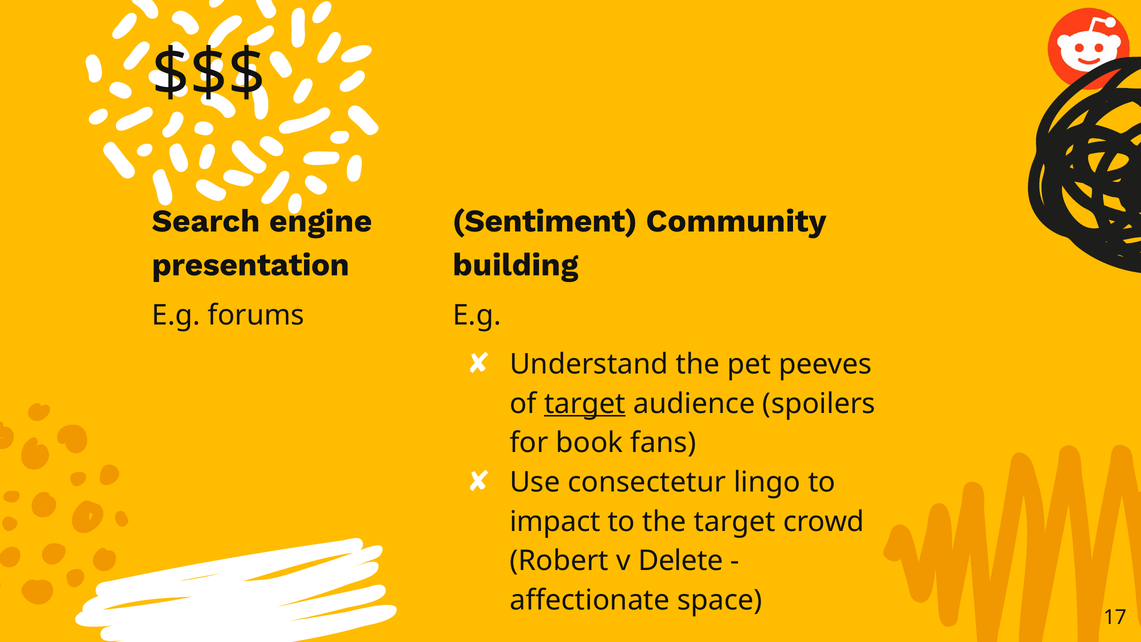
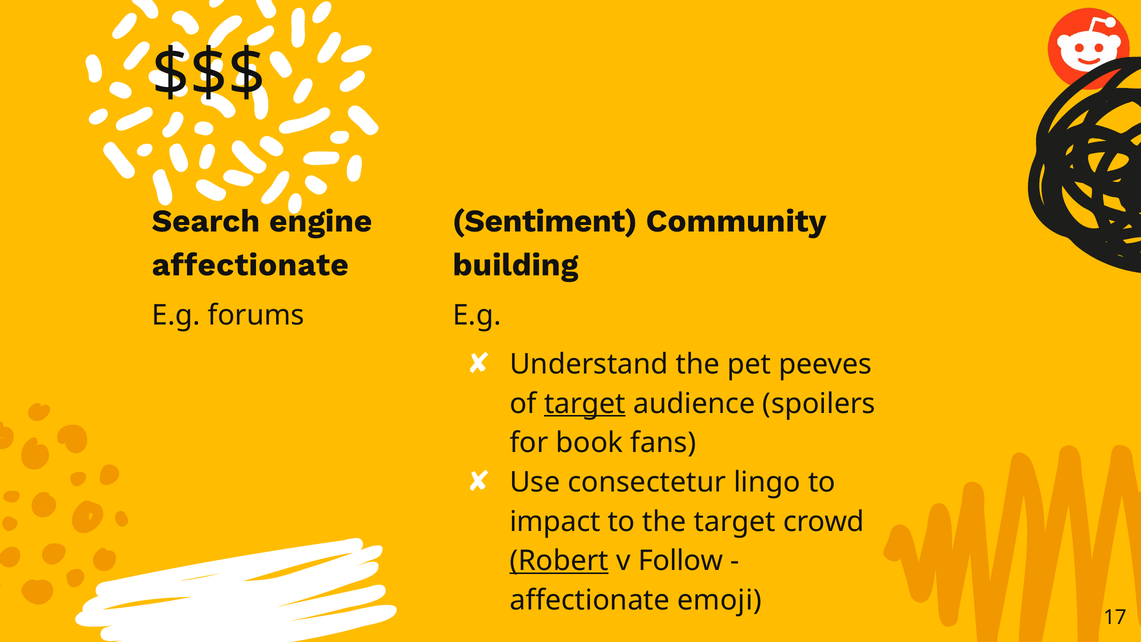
presentation: presentation -> affectionate (250, 265)
Robert underline: none -> present (559, 561)
Delete: Delete -> Follow (681, 561)
space: space -> emoji (719, 600)
